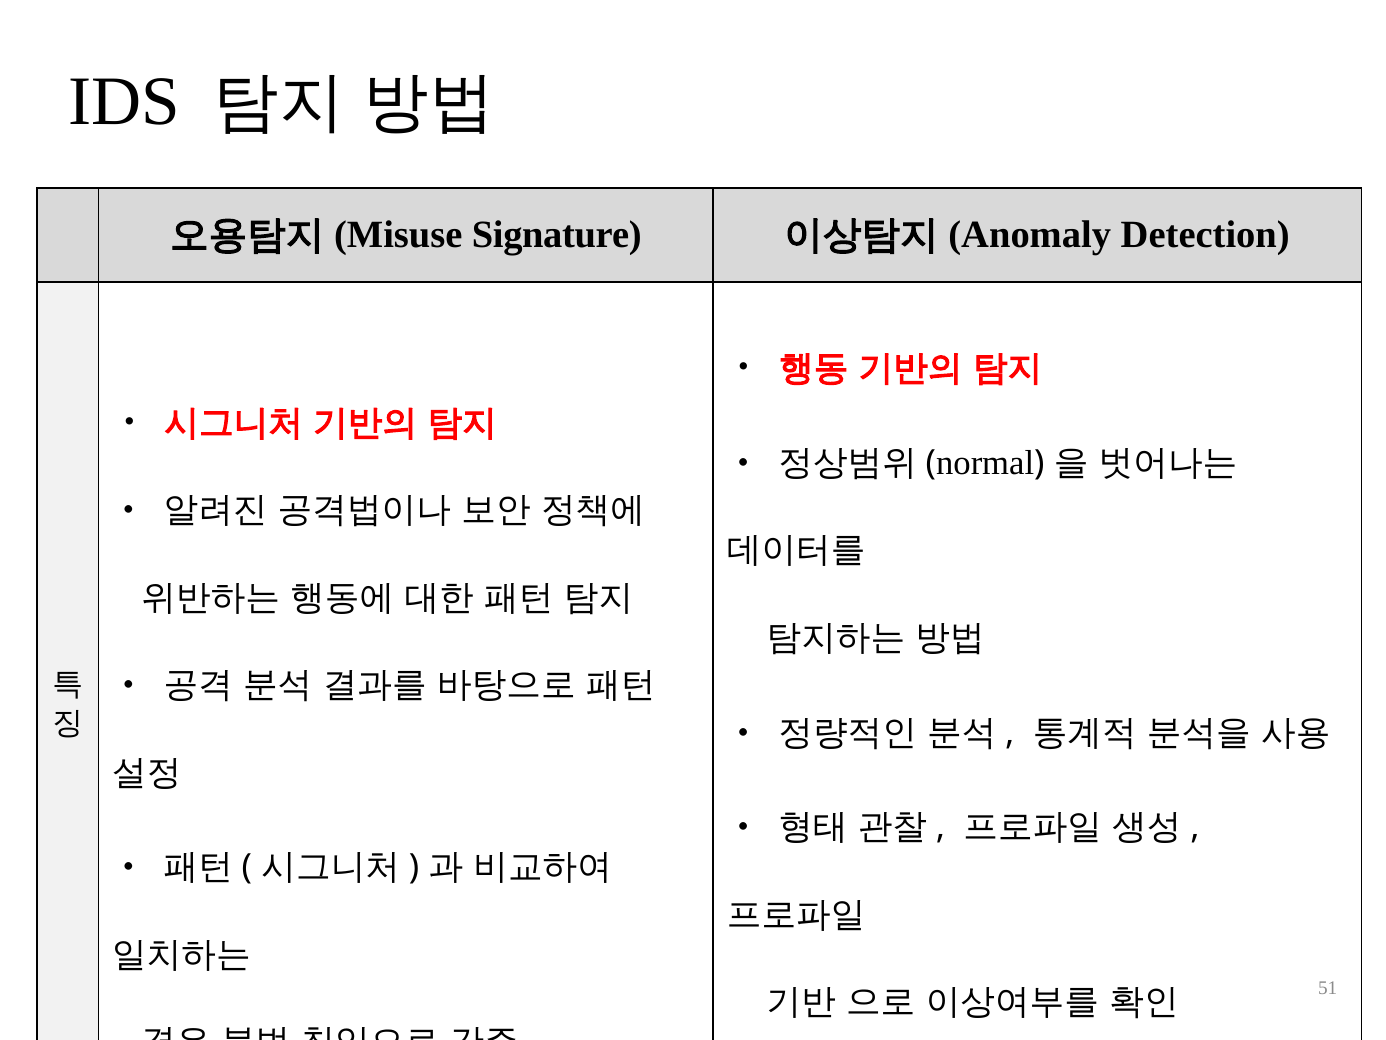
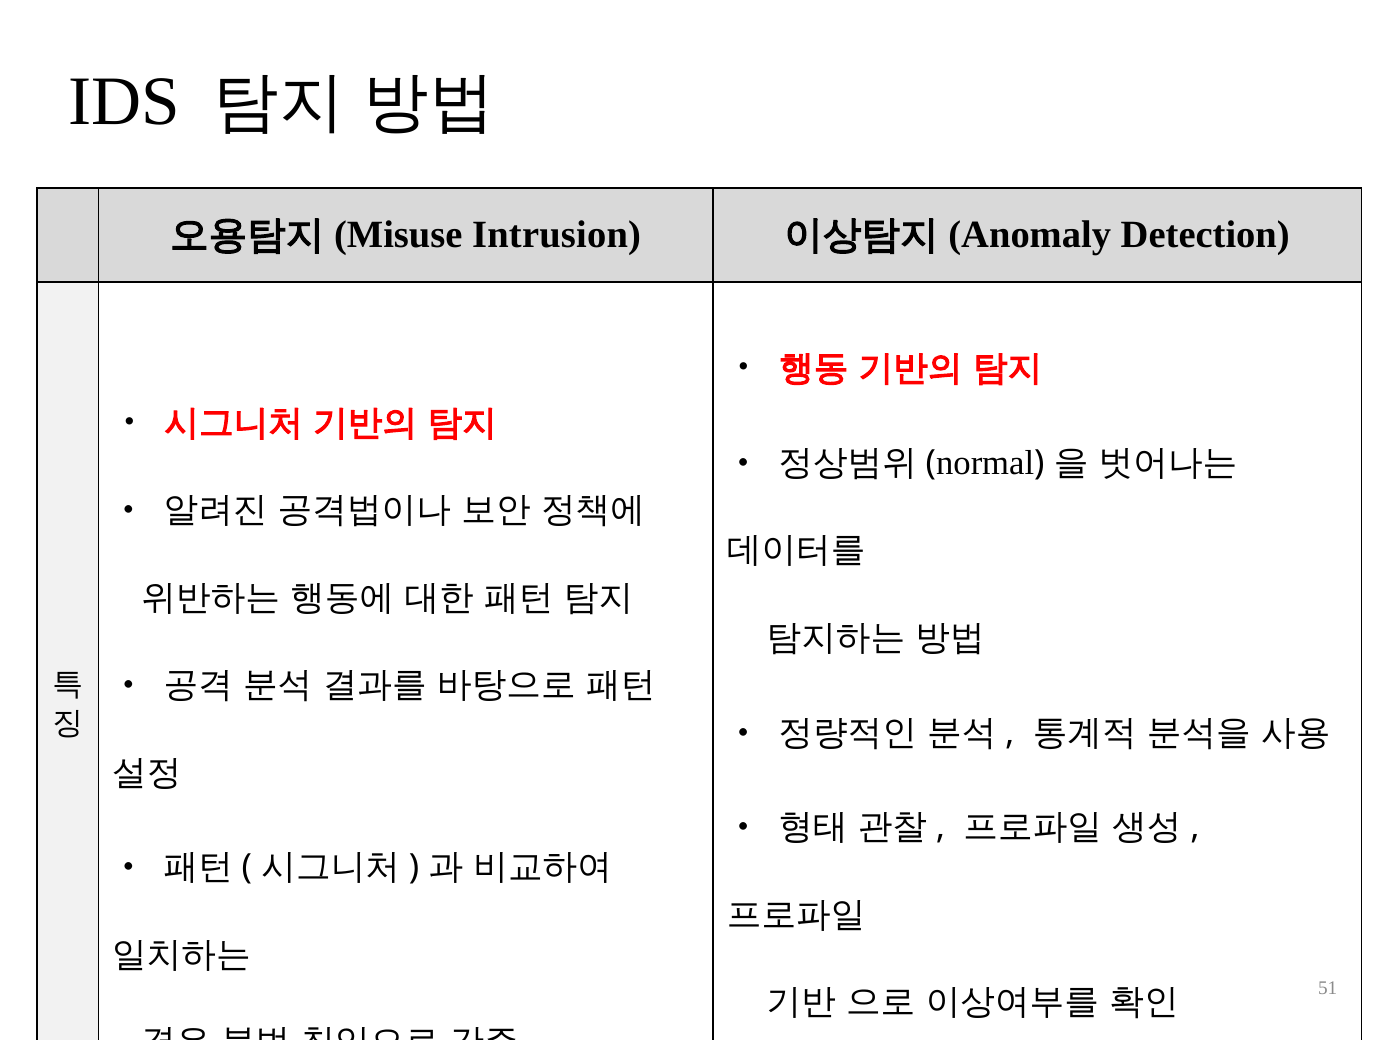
Signature: Signature -> Intrusion (557, 235)
